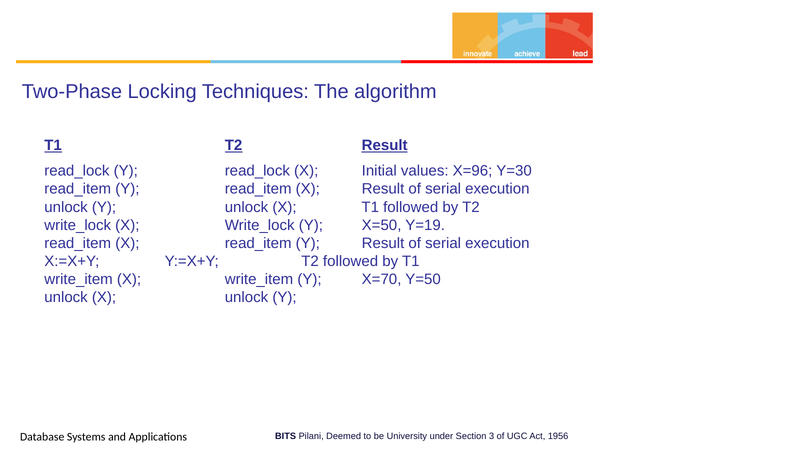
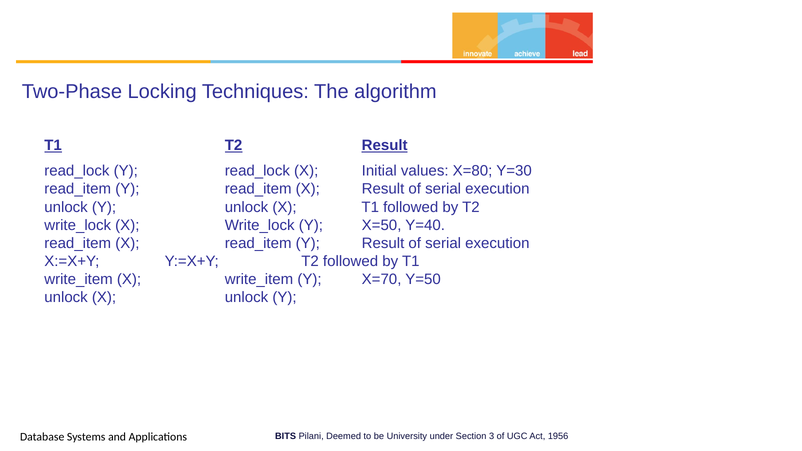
X=96: X=96 -> X=80 (473, 171)
Y=19: Y=19 -> Y=40 (425, 225)
